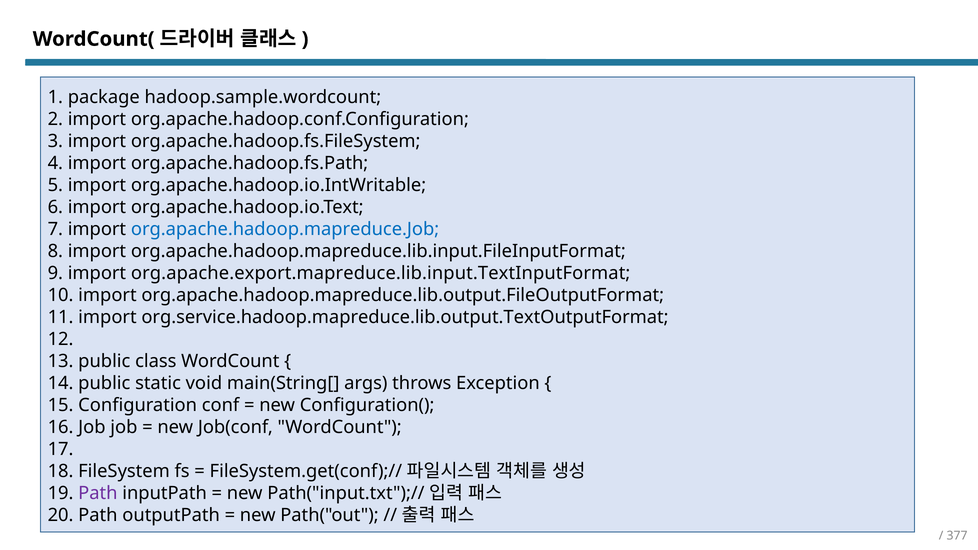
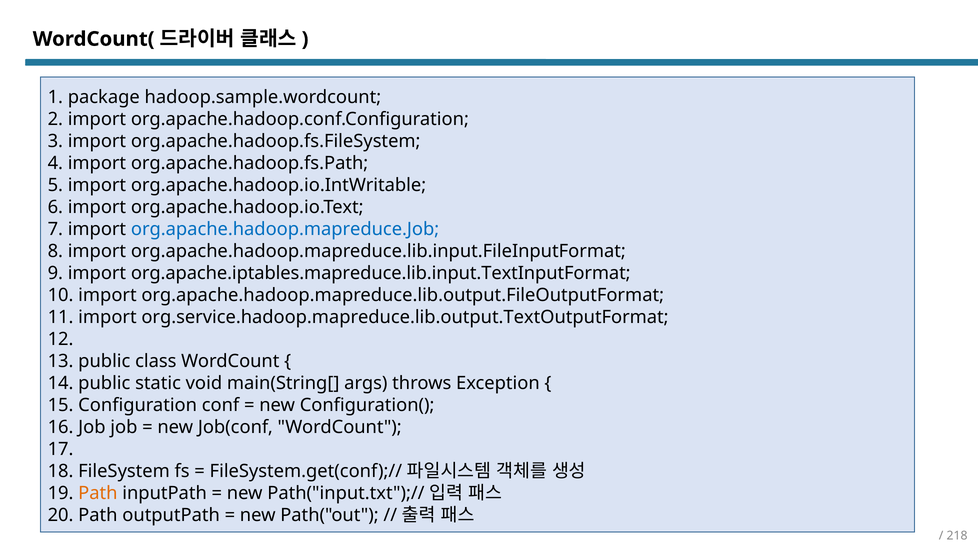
org.apache.export.mapreduce.lib.input.TextInputFormat: org.apache.export.mapreduce.lib.input.TextInputFormat -> org.apache.iptables.mapreduce.lib.input.TextInputFormat (381, 273)
Path colour: purple -> orange (98, 493)
377: 377 -> 218 (957, 536)
